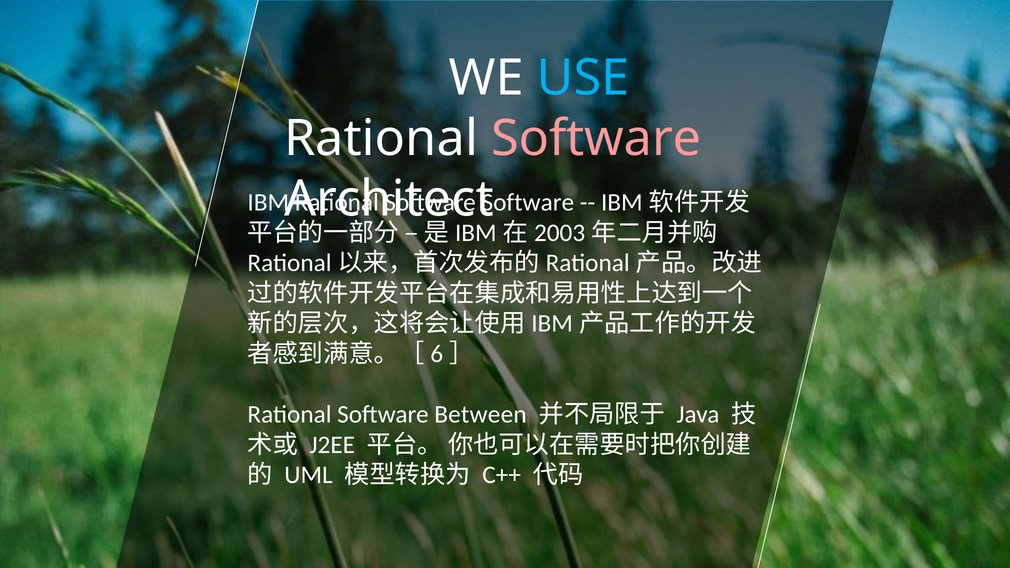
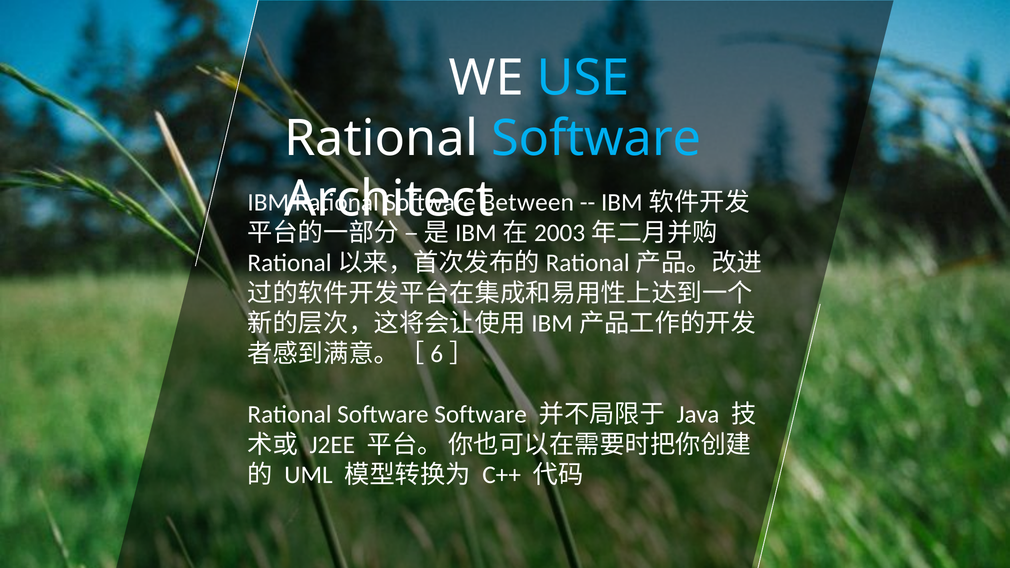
Software colour: pink -> light blue (596, 139)
Software: Software -> Between (528, 203)
Software Between: Between -> Software (481, 415)
